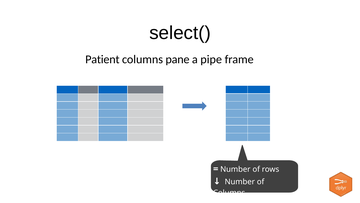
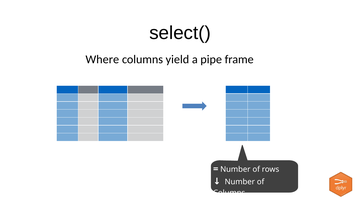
Patient: Patient -> Where (102, 59)
pane: pane -> yield (177, 59)
